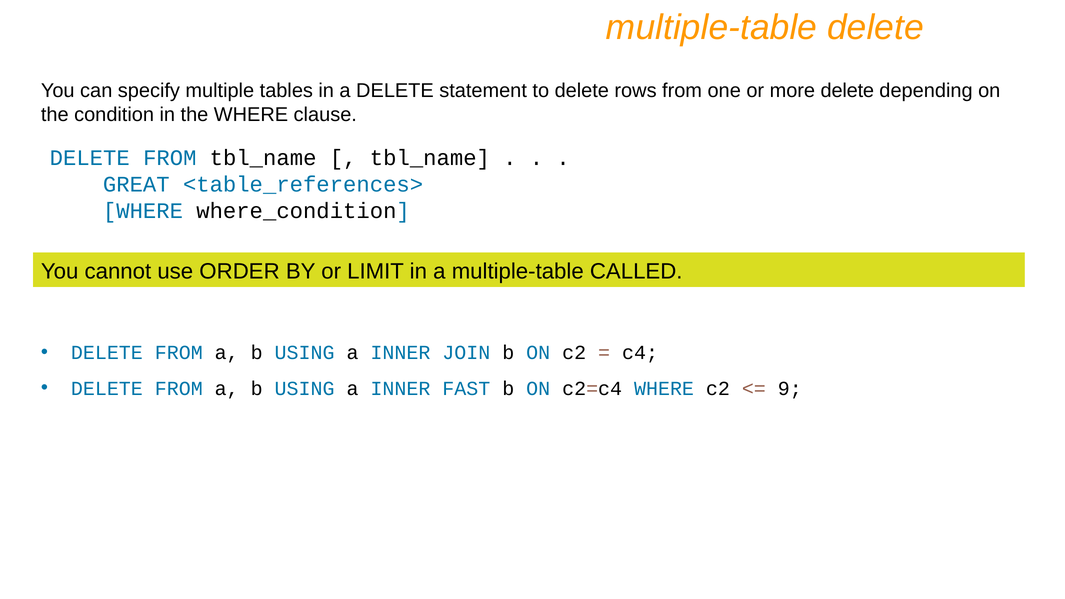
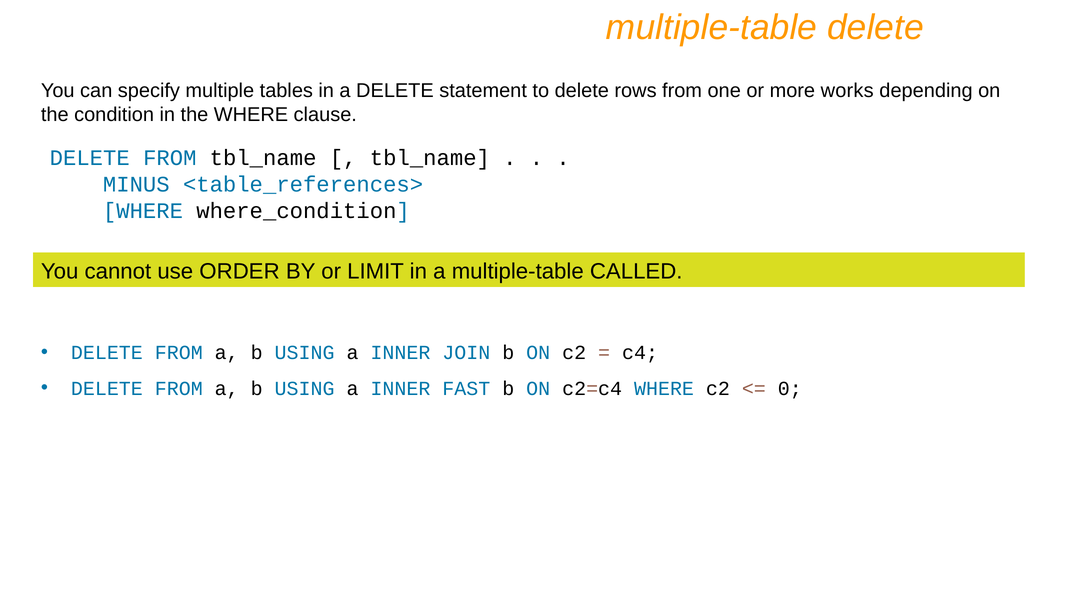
more delete: delete -> works (847, 90)
GREAT: GREAT -> MINUS (136, 184)
9: 9 -> 0 (790, 388)
